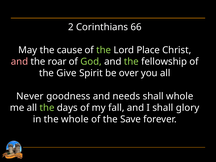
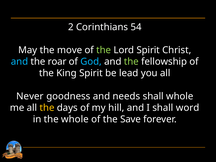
66: 66 -> 54 (136, 27)
cause: cause -> move (70, 50)
Lord Place: Place -> Spirit (148, 50)
and colour: pink -> light blue (19, 62)
God colour: light green -> light blue (91, 62)
Give: Give -> King (67, 73)
over: over -> lead (129, 73)
the colour: light green -> yellow (47, 108)
fall: fall -> hill (116, 108)
glory: glory -> word (188, 108)
